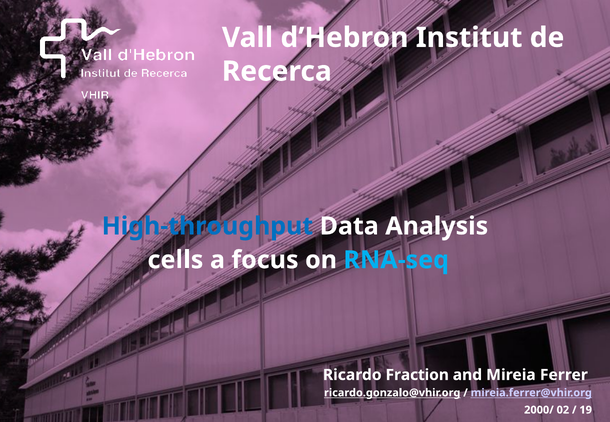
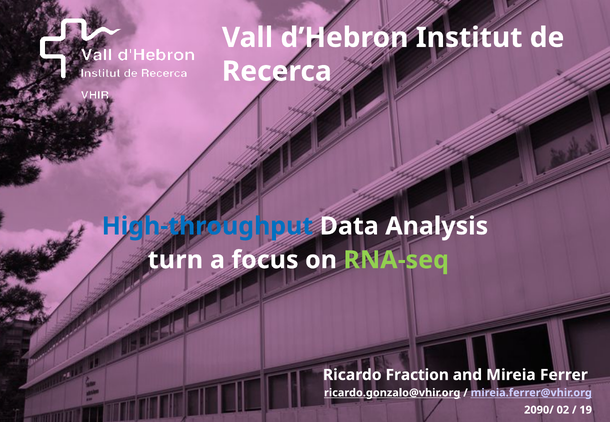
cells: cells -> turn (175, 260)
RNA-seq colour: light blue -> light green (396, 260)
2000/: 2000/ -> 2090/ (539, 410)
